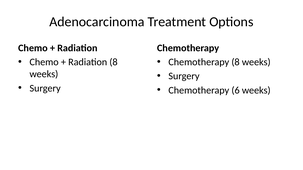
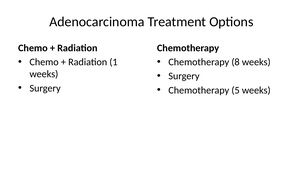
Radiation 8: 8 -> 1 (114, 62)
6: 6 -> 5 (236, 90)
